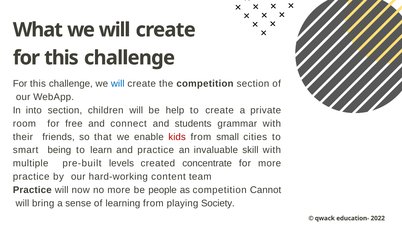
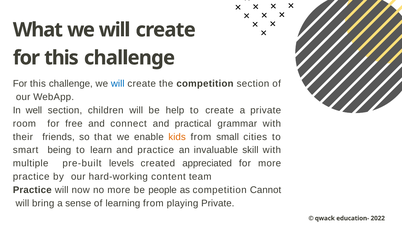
into: into -> well (34, 110)
students: students -> practical (193, 124)
kids colour: red -> orange (177, 137)
concentrate: concentrate -> appreciated (207, 164)
playing Society: Society -> Private (218, 203)
